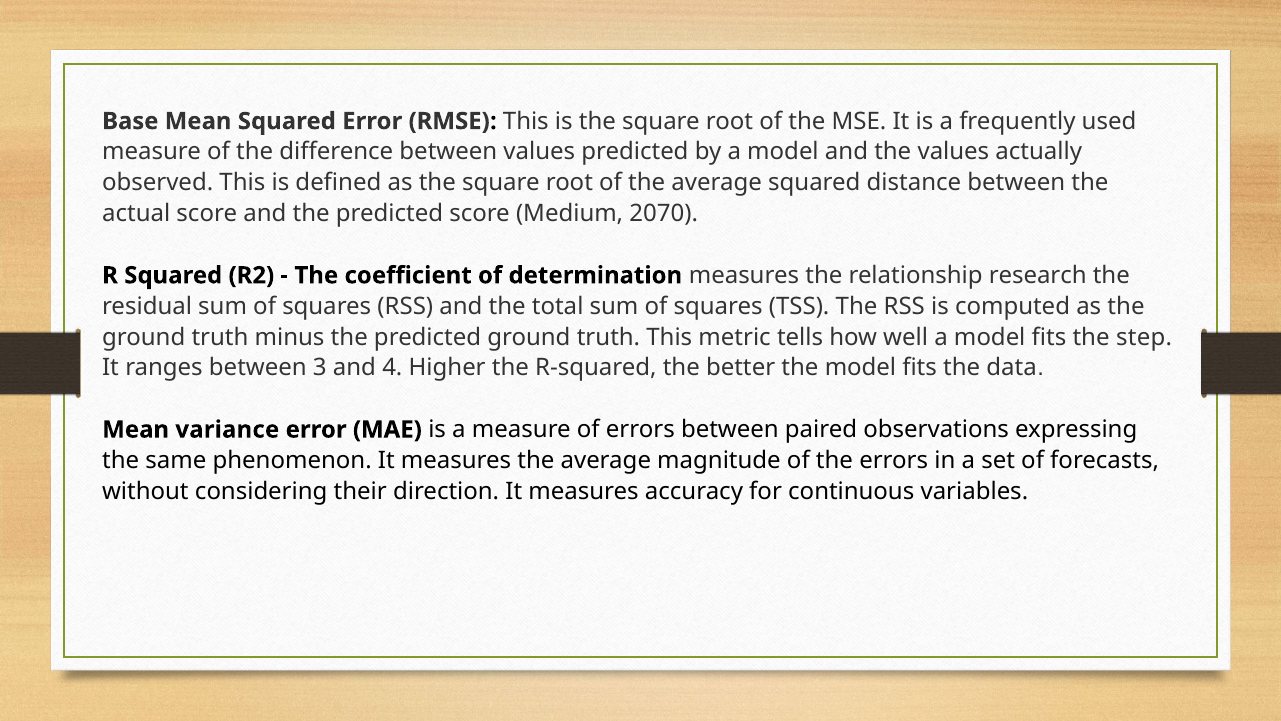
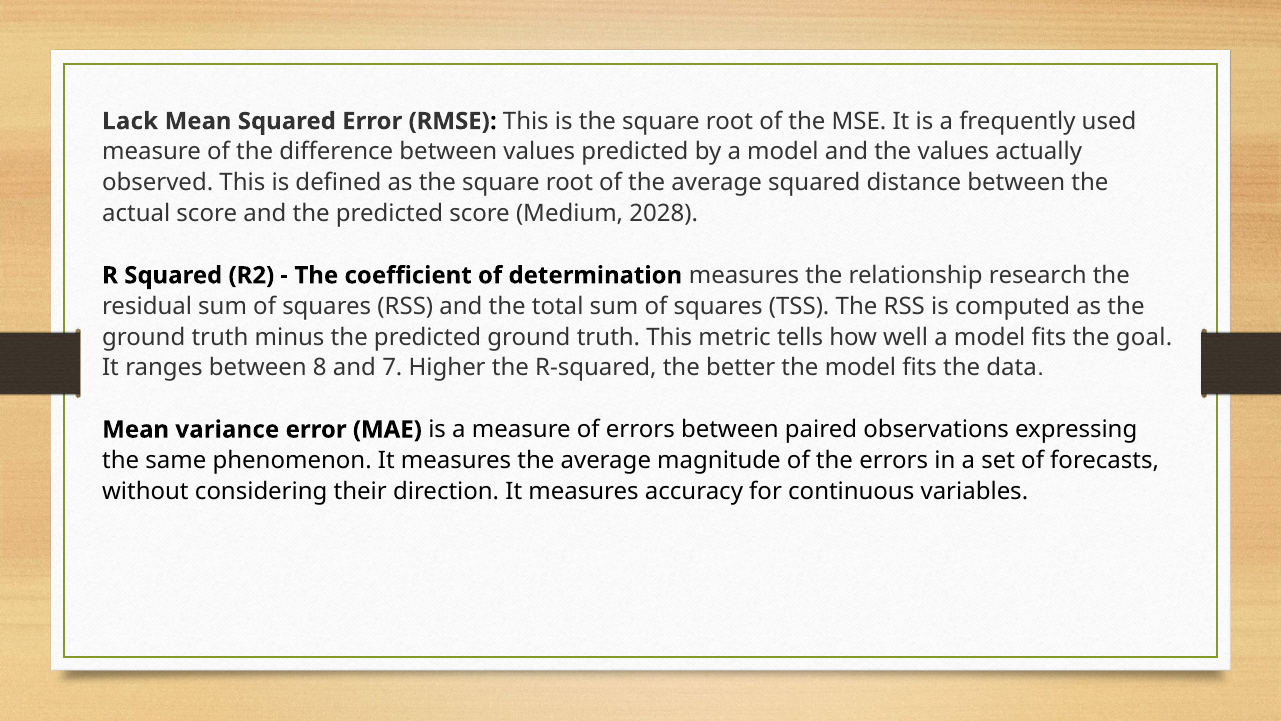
Base: Base -> Lack (130, 121)
2070: 2070 -> 2028 (664, 214)
step: step -> goal (1144, 337)
3: 3 -> 8 (320, 368)
4: 4 -> 7 (392, 368)
